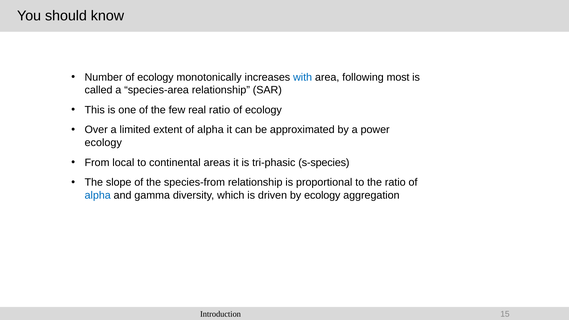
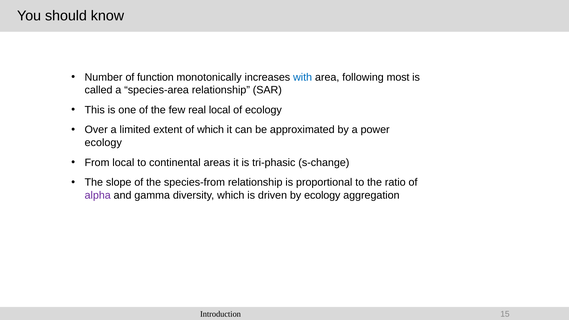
Number of ecology: ecology -> function (155, 77)
real ratio: ratio -> local (220, 110)
extent of alpha: alpha -> which (211, 130)
s-species: s-species -> s-change (324, 163)
alpha colour: blue -> purple (98, 195)
